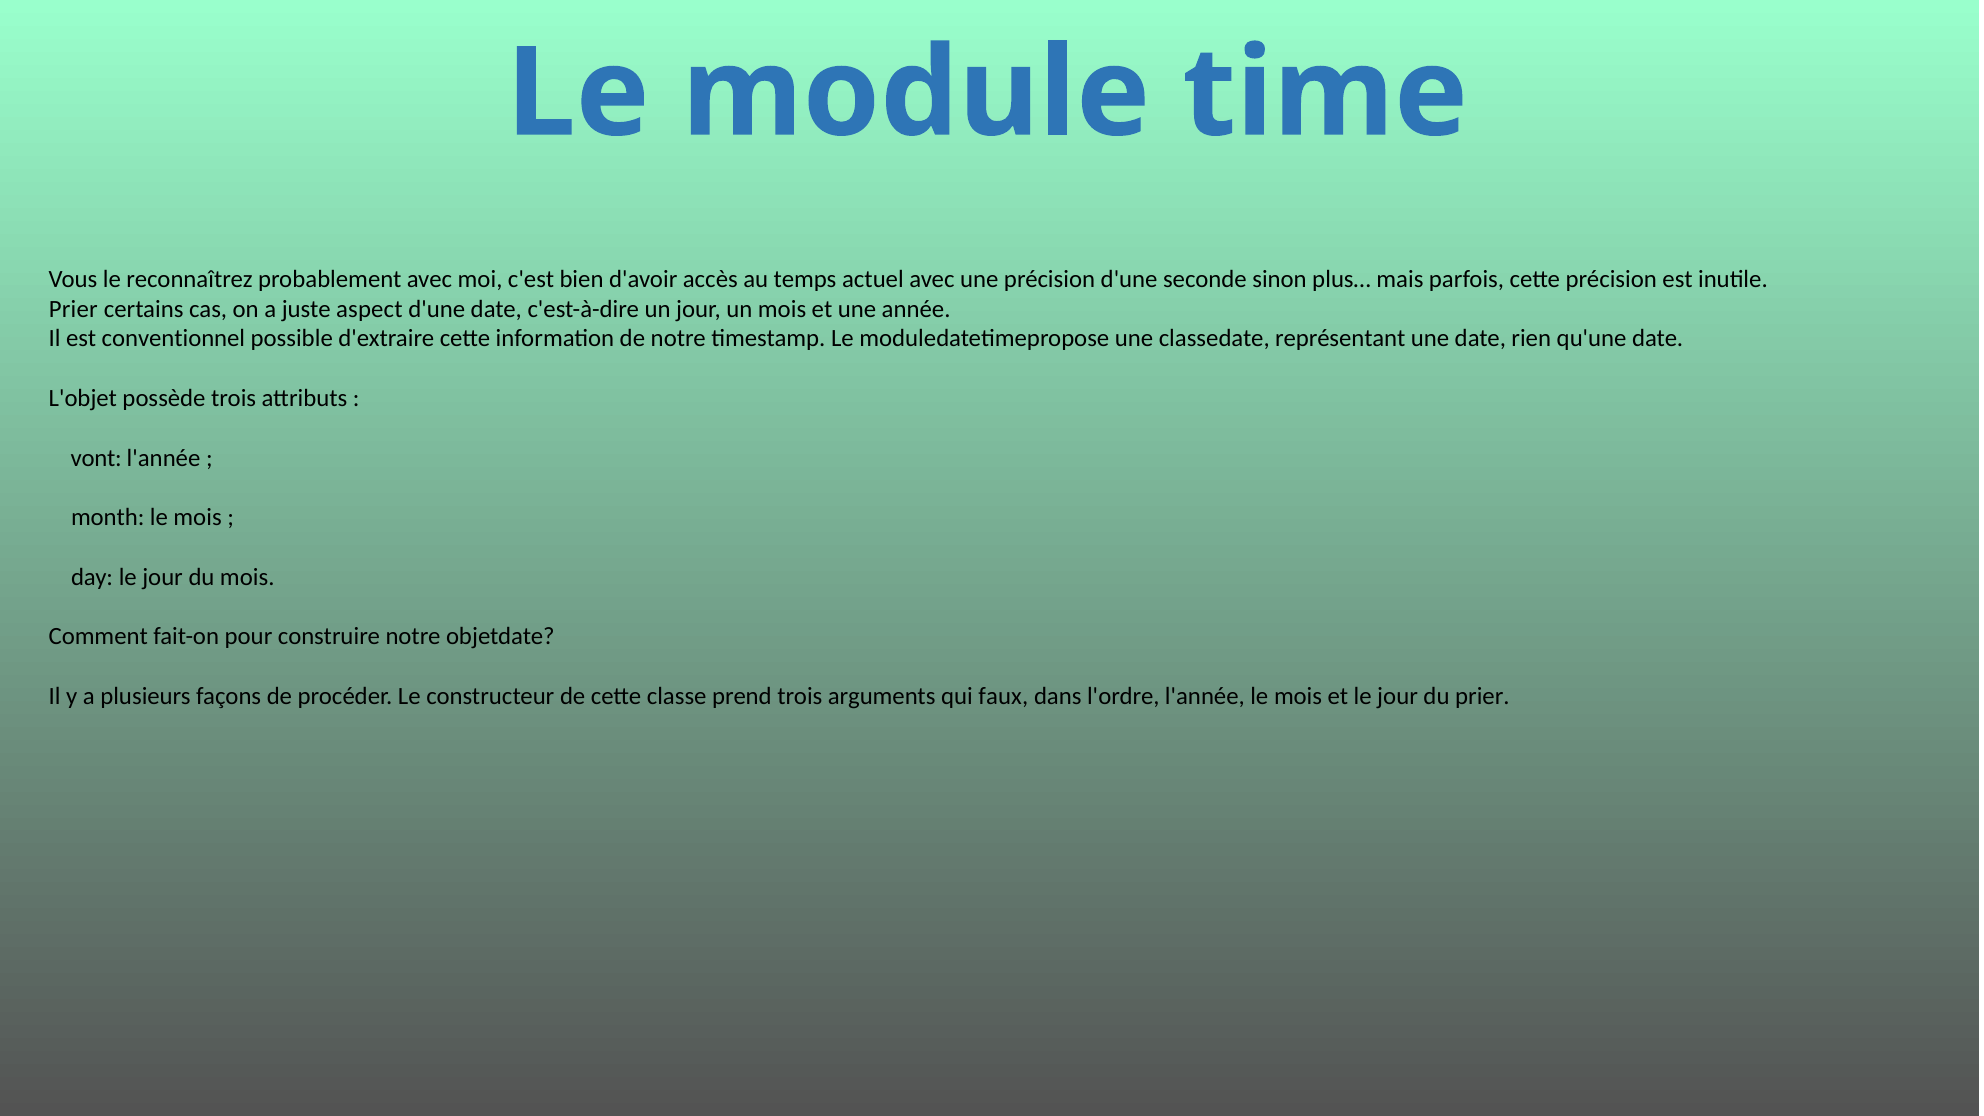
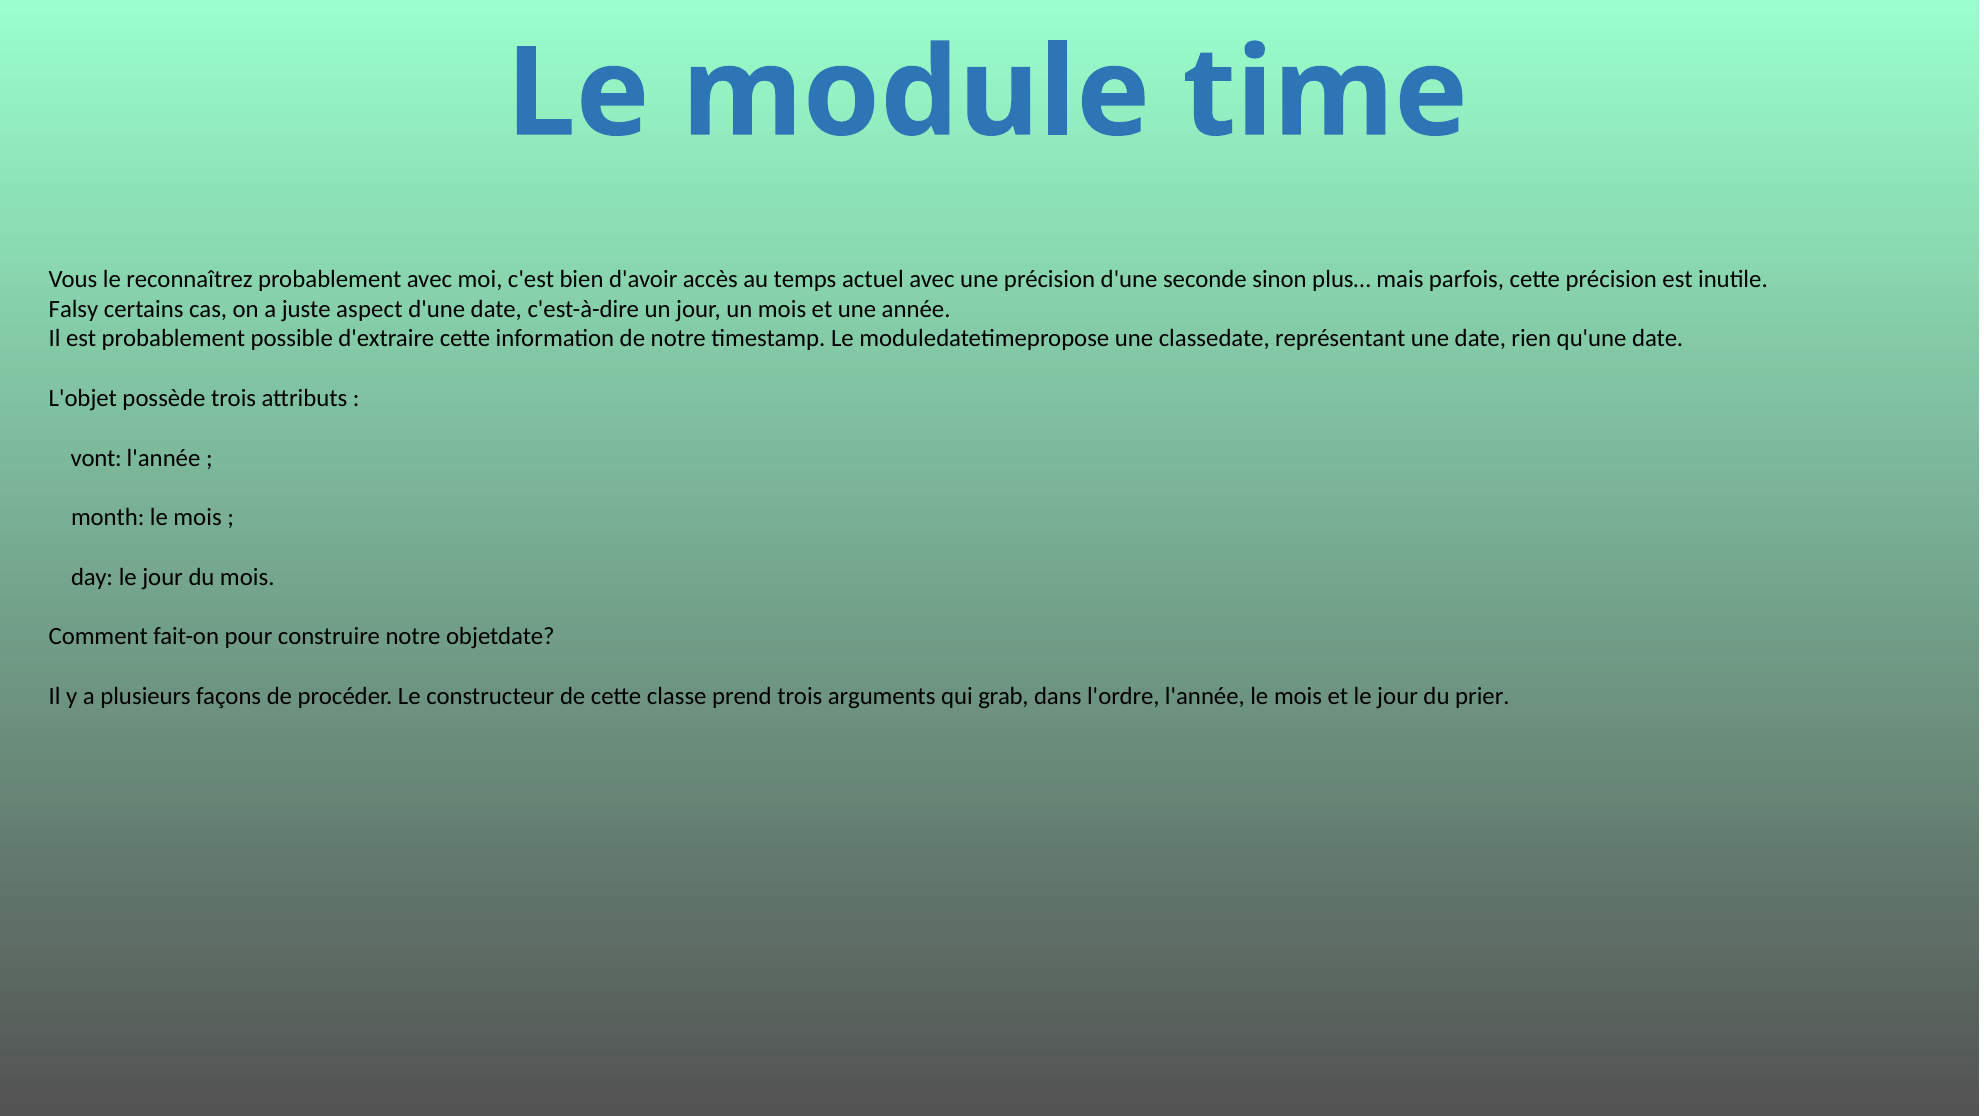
Prier: Prier -> Falsy (73, 309)
est conventionnel: conventionnel -> probablement (173, 339)
faux: faux -> grab (1003, 696)
